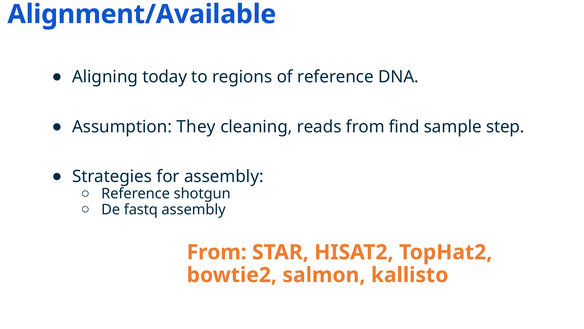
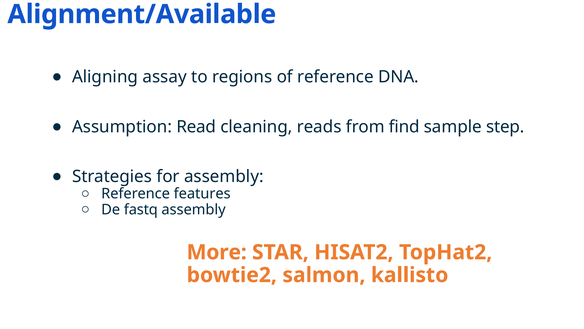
today: today -> assay (165, 77)
They: They -> Read (196, 127)
shotgun: shotgun -> features (202, 194)
From: From -> More (217, 252)
